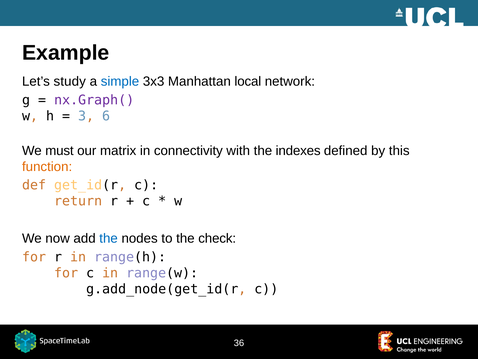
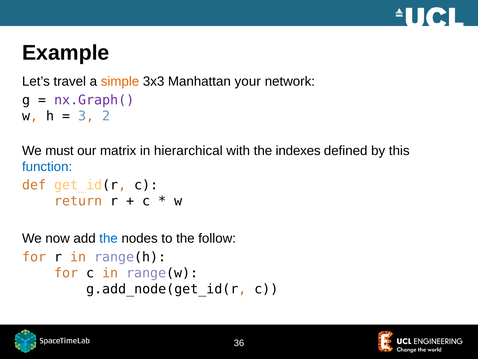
study: study -> travel (70, 81)
simple colour: blue -> orange (120, 81)
local: local -> your (248, 81)
6: 6 -> 2 (106, 116)
connectivity: connectivity -> hierarchical (188, 150)
function colour: orange -> blue (47, 166)
check: check -> follow (217, 238)
